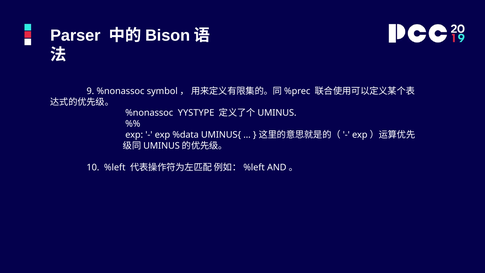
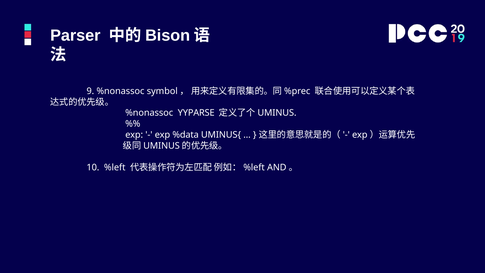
YYSTYPE: YYSTYPE -> YYPARSE (196, 113)
